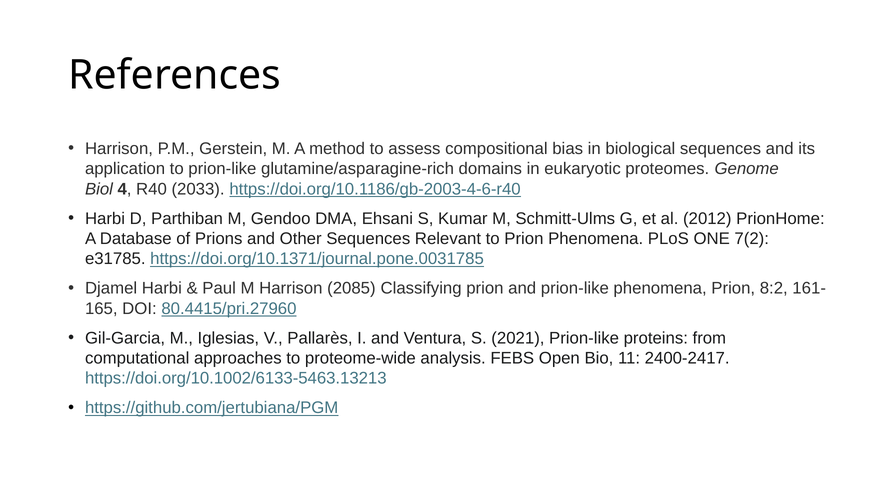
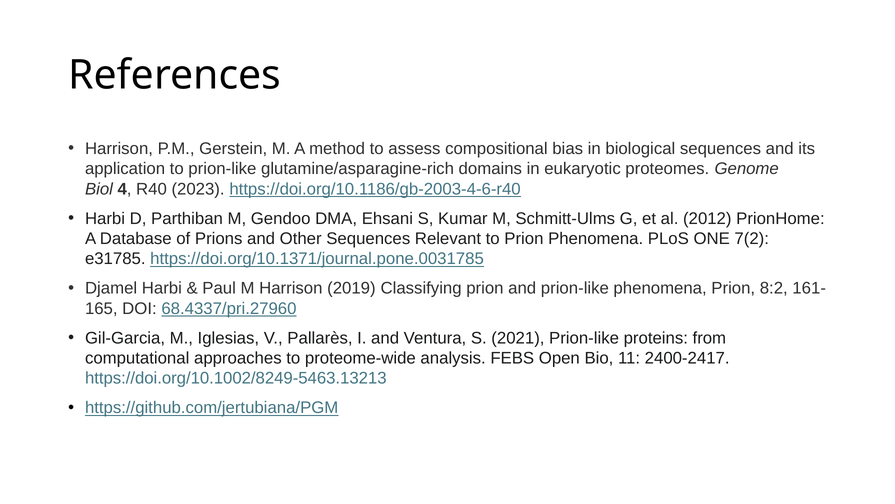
2033: 2033 -> 2023 (198, 189)
2085: 2085 -> 2019 (351, 288)
80.4415/pri.27960: 80.4415/pri.27960 -> 68.4337/pri.27960 (229, 308)
https://doi.org/10.1002/6133-5463.13213: https://doi.org/10.1002/6133-5463.13213 -> https://doi.org/10.1002/8249-5463.13213 (236, 378)
